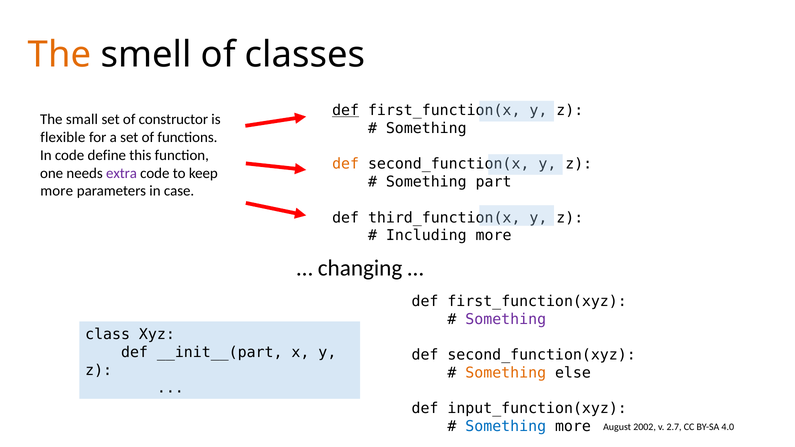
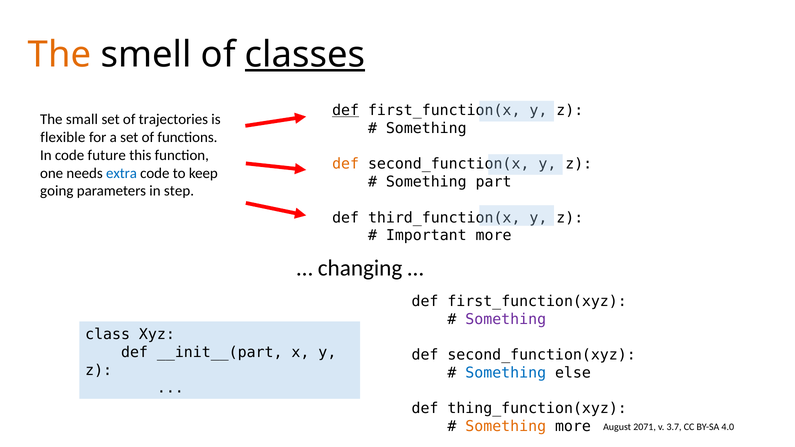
classes underline: none -> present (305, 55)
constructor: constructor -> trajectories (173, 120)
define: define -> future (107, 155)
extra colour: purple -> blue (122, 173)
more: more -> going (57, 191)
case: case -> step (179, 191)
Including: Including -> Important (426, 236)
Something colour: orange -> blue (506, 373)
input_function(xyz: input_function(xyz -> thing_function(xyz (537, 409)
Something colour: blue -> orange (506, 427)
2002: 2002 -> 2071 (645, 427)
2.7: 2.7 -> 3.7 (674, 427)
